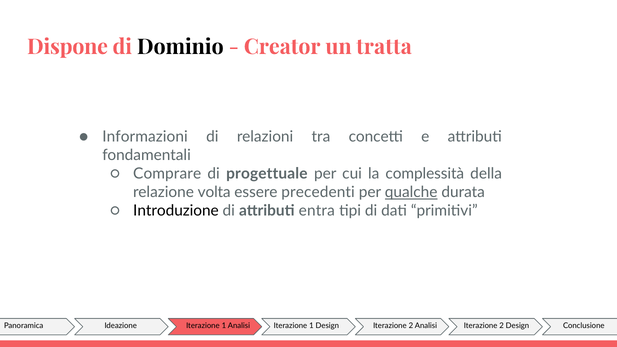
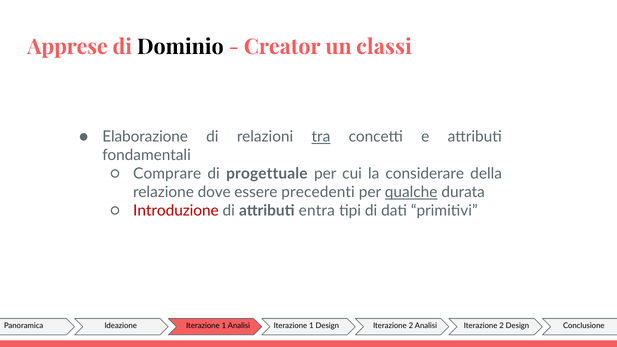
Dispone: Dispone -> Apprese (67, 47)
tratta: tratta -> classi (384, 47)
Informazioni: Informazioni -> Elaborazione (145, 137)
tra underline: none -> present (321, 137)
complessità: complessità -> considerare (425, 174)
volta: volta -> dove (214, 192)
Introduzione colour: black -> red (176, 211)
